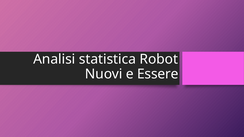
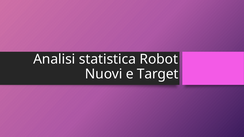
Essere: Essere -> Target (158, 74)
